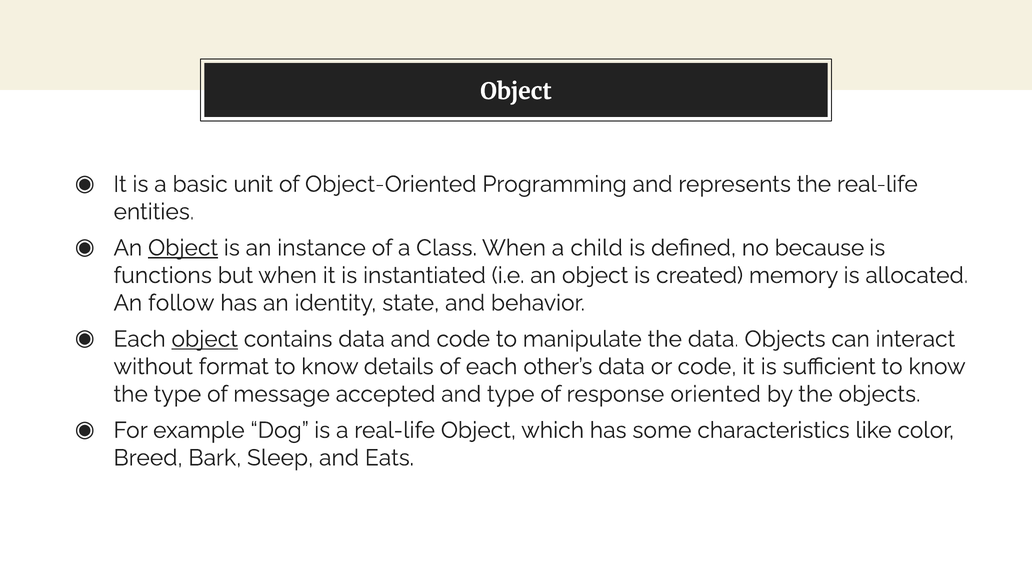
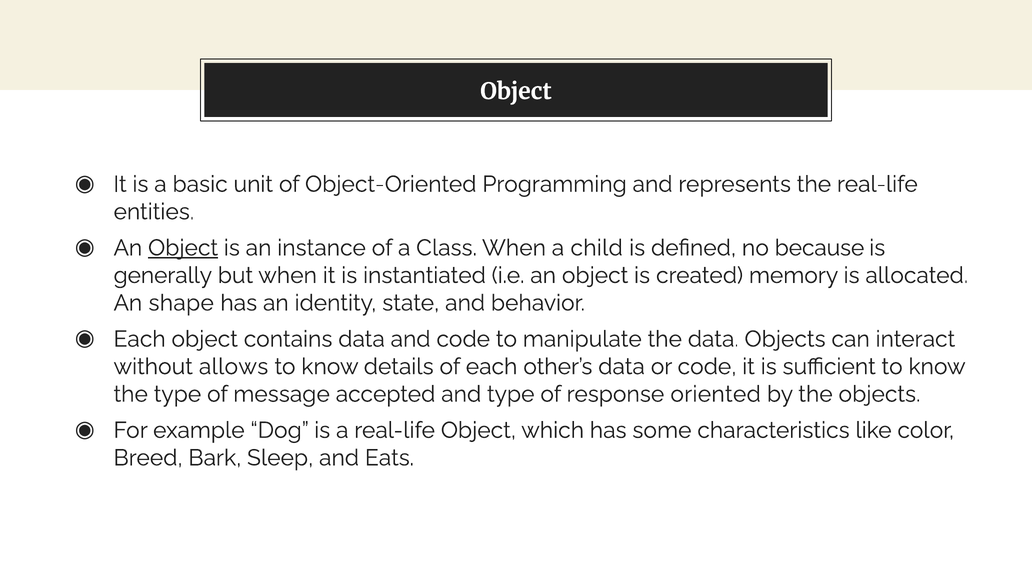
functions: functions -> generally (163, 275)
follow: follow -> shape (181, 303)
object underline: present -> none (205, 339)
format: format -> allows (234, 366)
